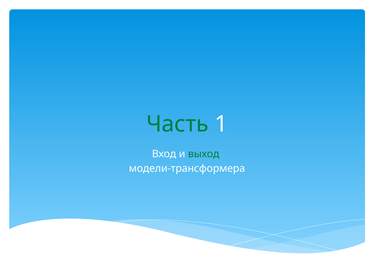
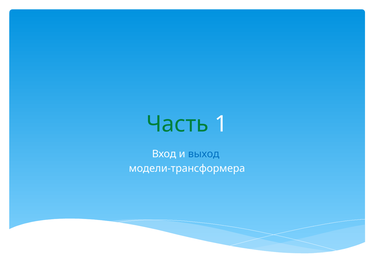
выход colour: green -> blue (204, 154)
